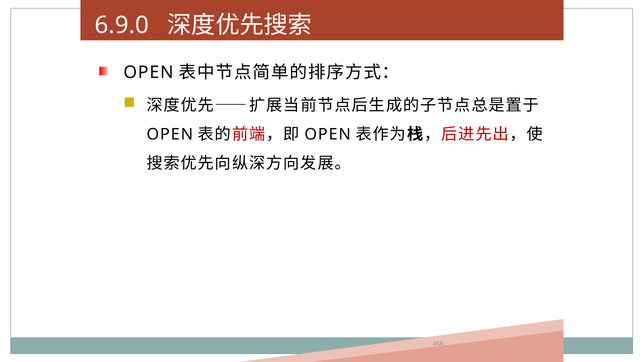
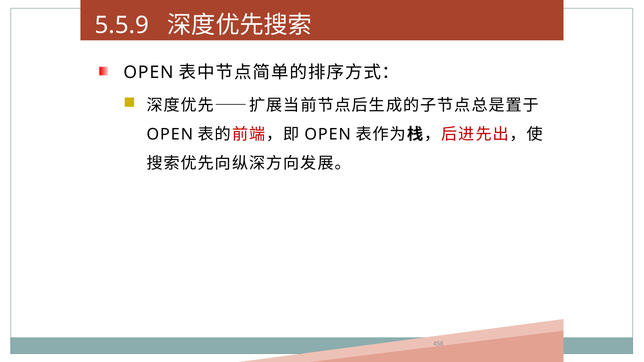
6.9.0: 6.9.0 -> 5.5.9 (122, 25)
